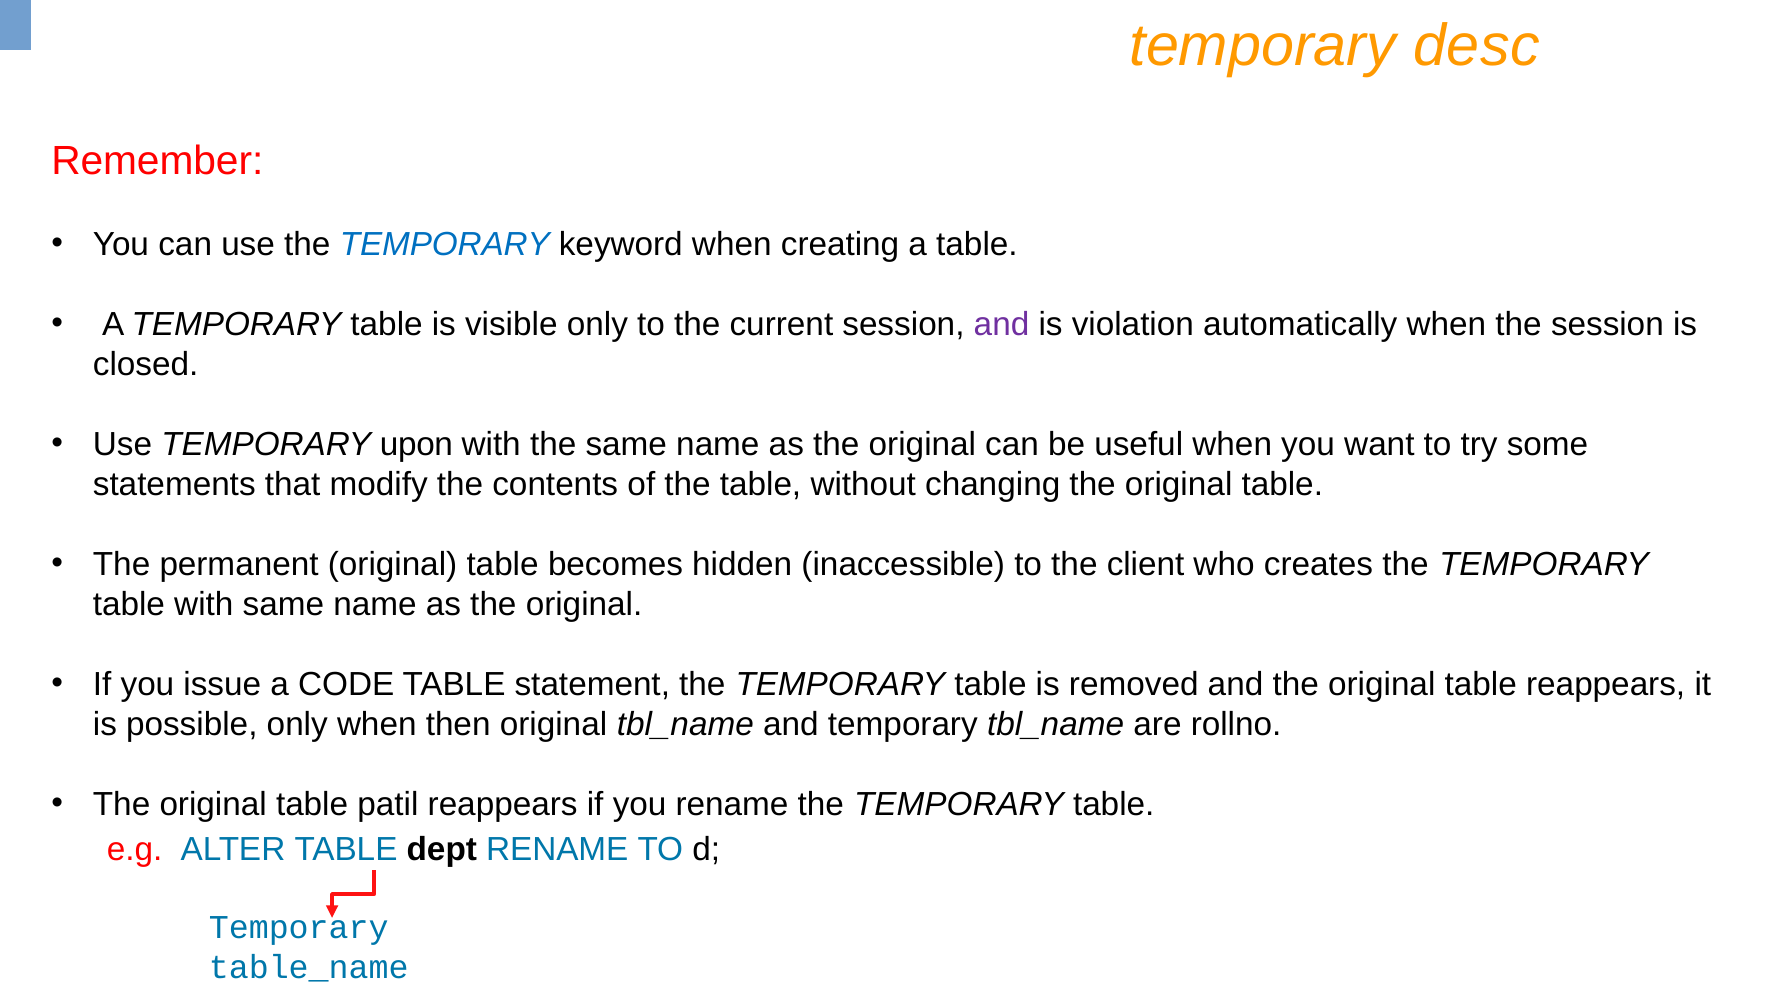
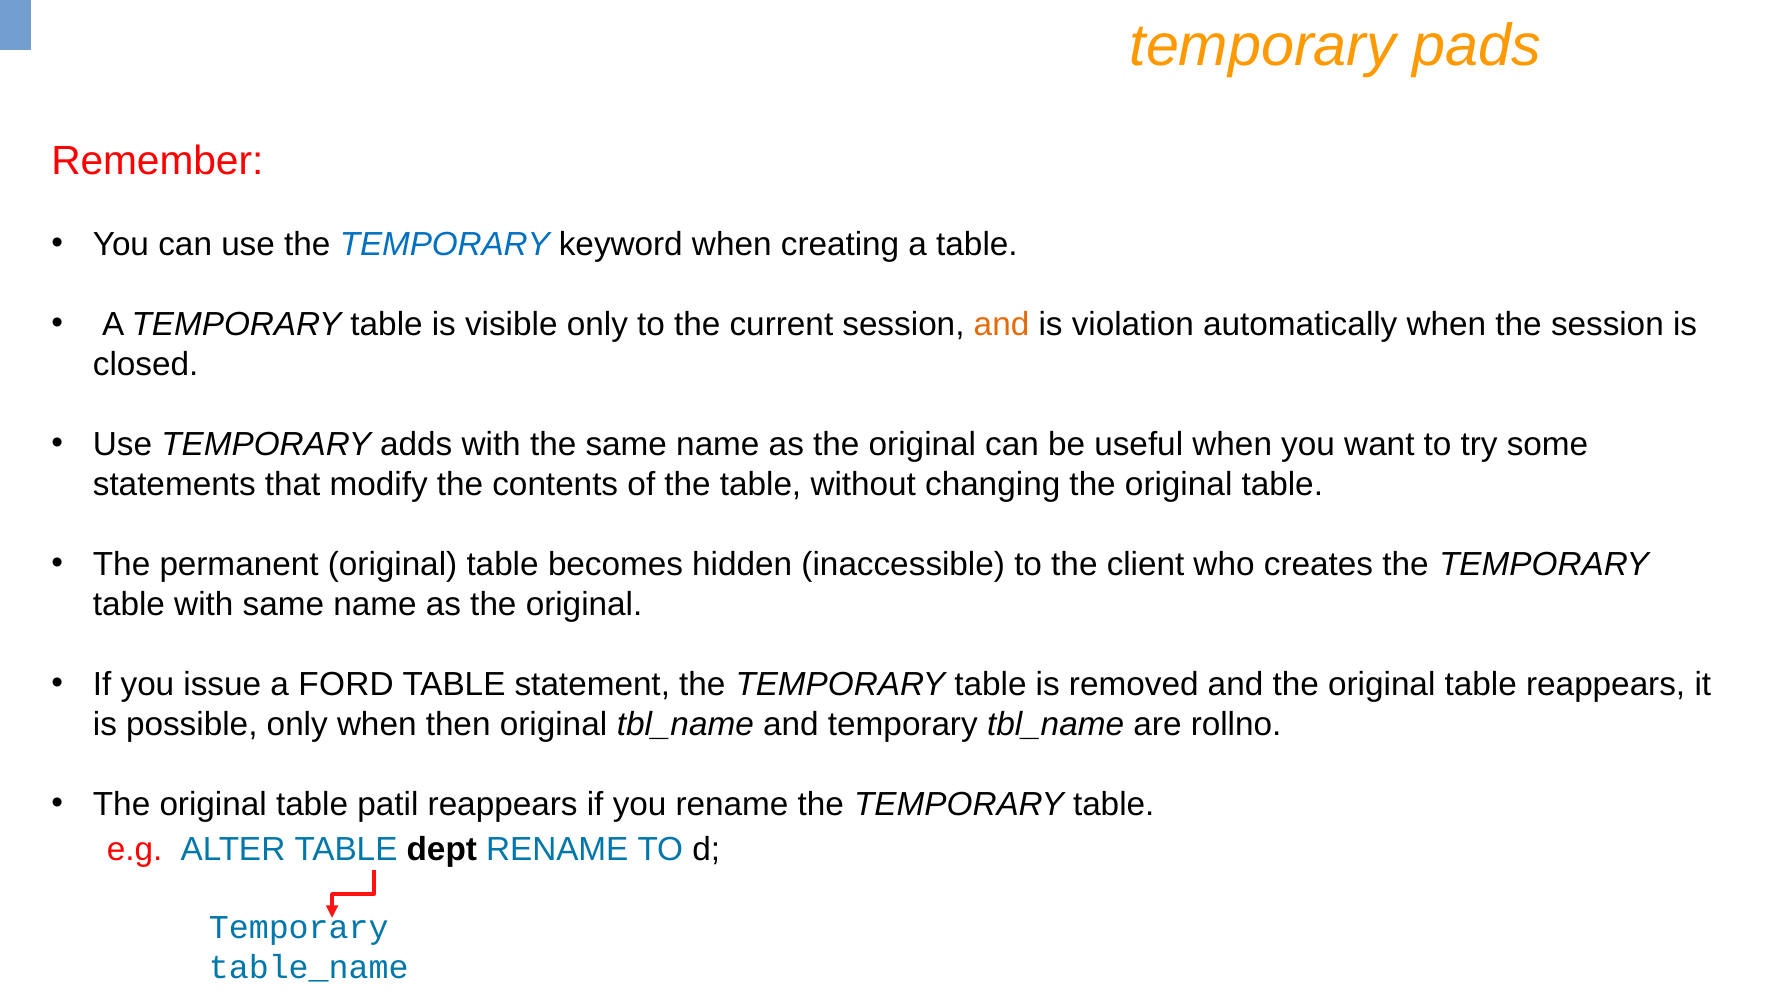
desc: desc -> pads (1477, 46)
and colour: purple -> orange (1002, 324)
upon: upon -> adds (416, 444)
CODE: CODE -> FORD (346, 684)
